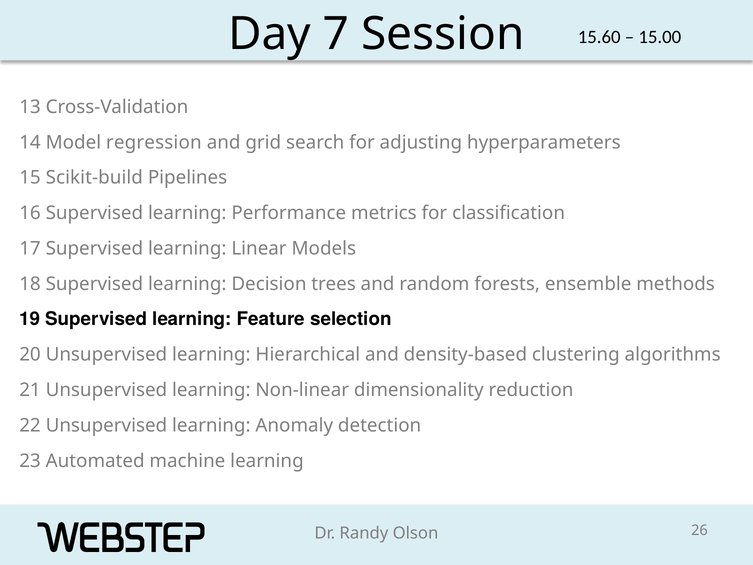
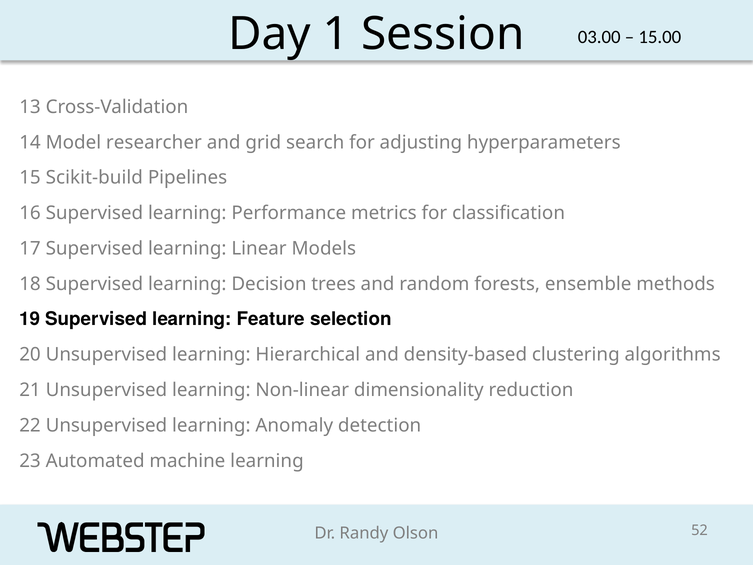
7: 7 -> 1 (336, 34)
15.60: 15.60 -> 03.00 (599, 37)
regression: regression -> researcher (154, 142)
26: 26 -> 52 (699, 530)
